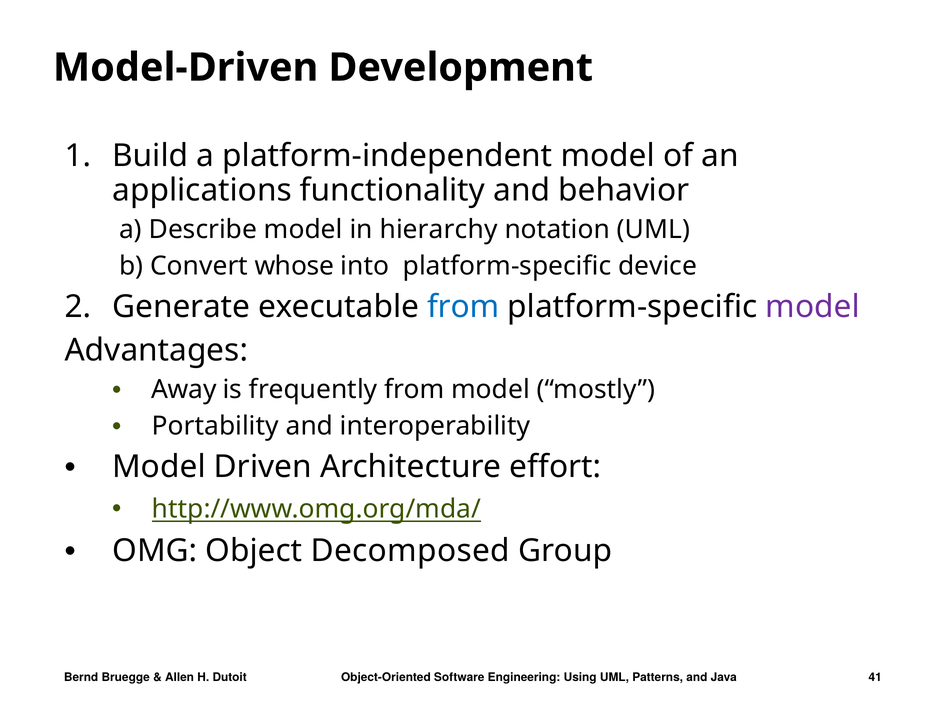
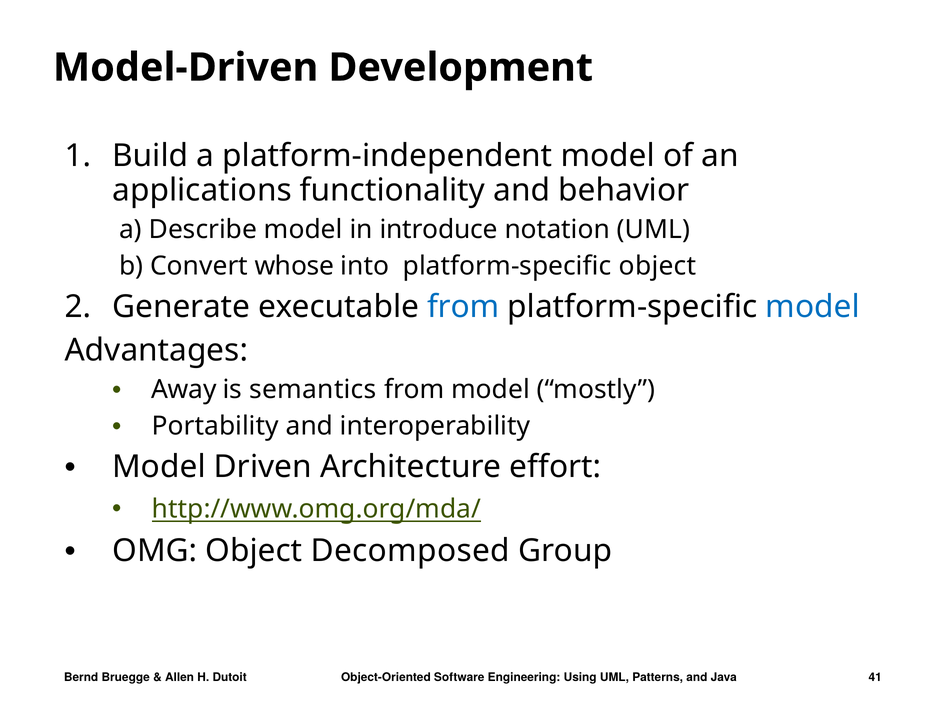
hierarchy: hierarchy -> introduce (439, 230)
platform-specific device: device -> object (657, 266)
model colour: purple -> blue (813, 307)
frequently: frequently -> semantics (313, 390)
